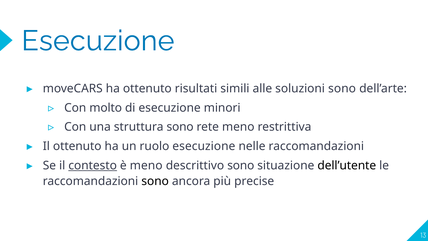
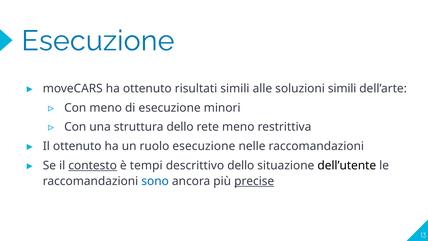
soluzioni sono: sono -> simili (342, 88)
Con molto: molto -> meno (106, 108)
struttura sono: sono -> dello (180, 127)
è meno: meno -> tempi (146, 165)
descrittivo sono: sono -> dello (241, 165)
sono colour: black -> blue (155, 181)
precise underline: none -> present (254, 181)
